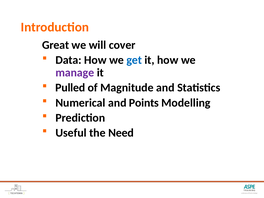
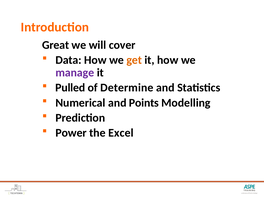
get colour: blue -> orange (134, 60)
Magnitude: Magnitude -> Determine (127, 88)
Useful: Useful -> Power (71, 133)
Need: Need -> Excel (121, 133)
